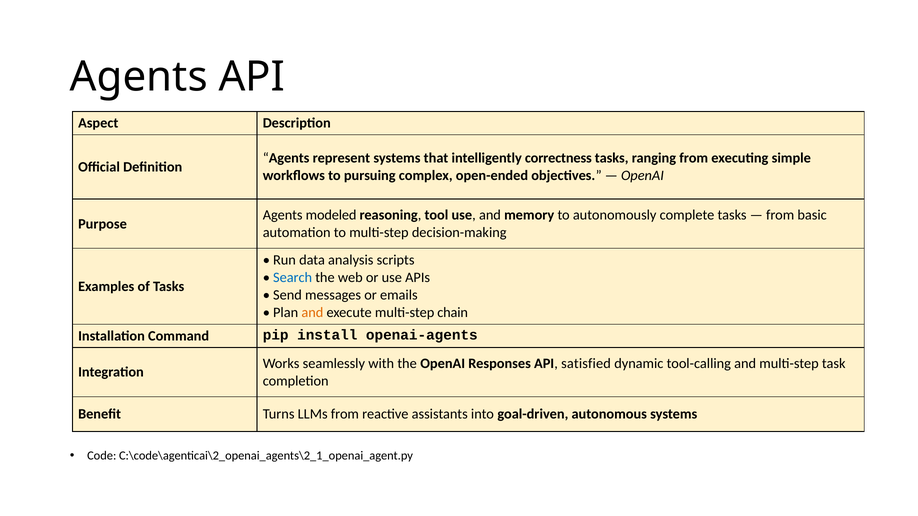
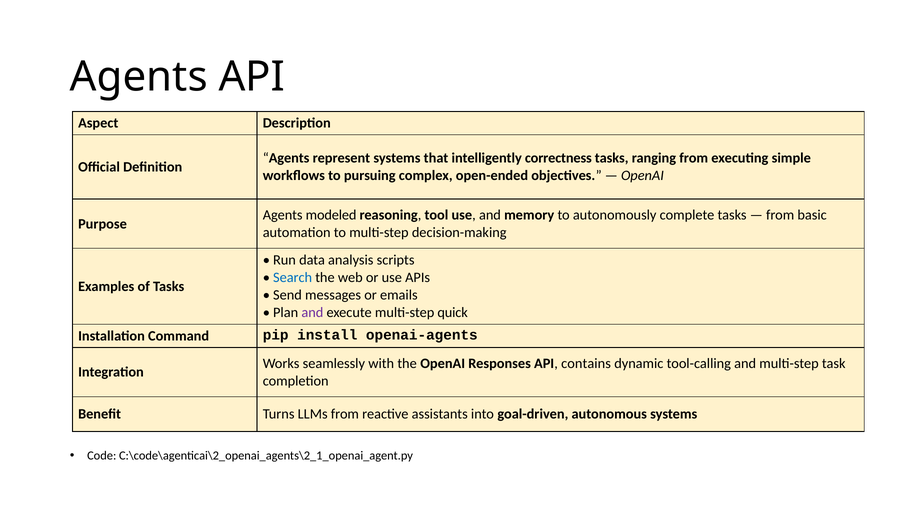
and colour: orange -> purple (312, 313)
chain: chain -> quick (453, 313)
satisfied: satisfied -> contains (586, 364)
